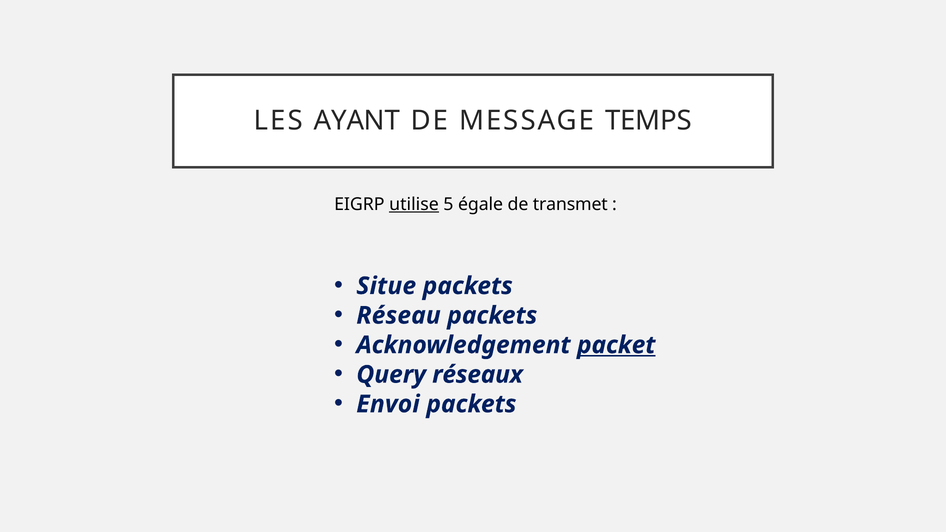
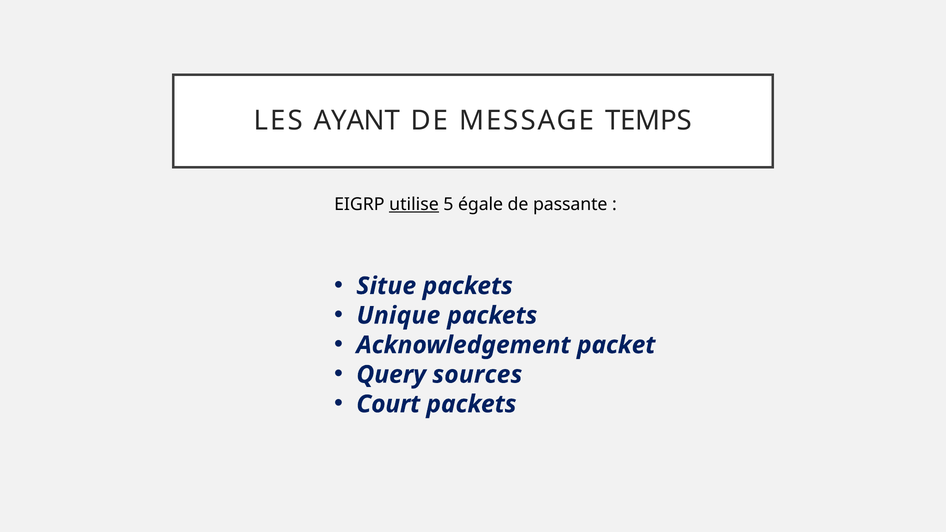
transmet: transmet -> passante (570, 205)
Réseau: Réseau -> Unique (398, 316)
packet underline: present -> none (616, 345)
réseaux: réseaux -> sources (477, 375)
Envoi: Envoi -> Court (388, 404)
